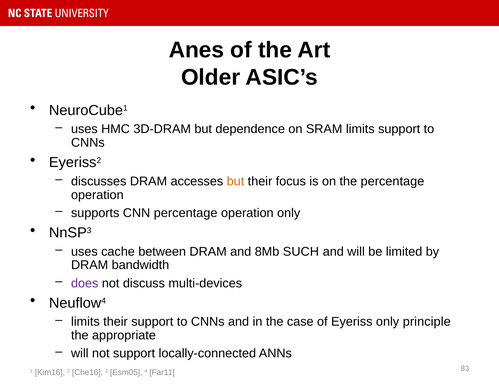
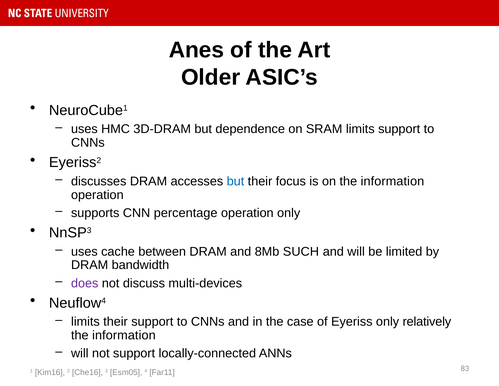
but colour: orange -> blue (235, 181)
on the percentage: percentage -> information (392, 181)
principle: principle -> relatively (427, 321)
appropriate: appropriate -> information (124, 335)
